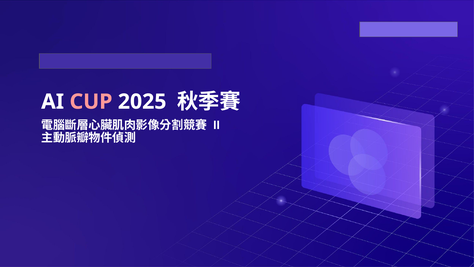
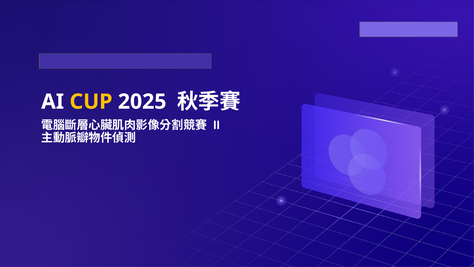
CUP colour: pink -> yellow (91, 102)
